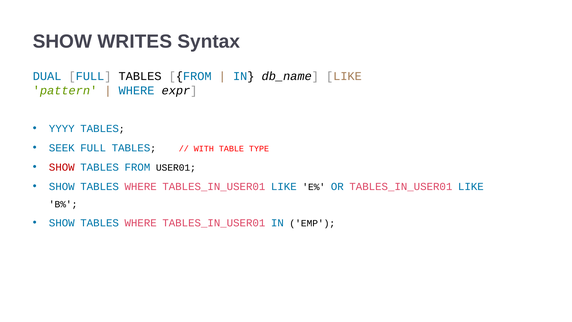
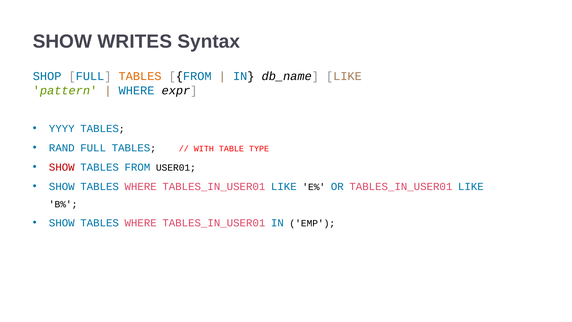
DUAL: DUAL -> SHOP (47, 76)
TABLES colour: black -> orange (140, 76)
SEEK: SEEK -> RAND (62, 148)
